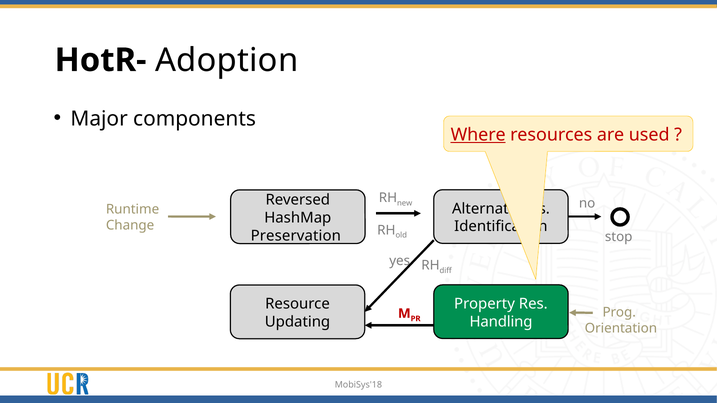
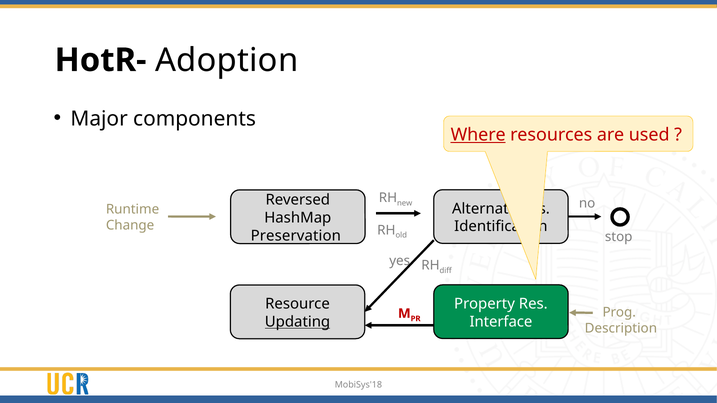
Handling: Handling -> Interface (501, 322)
Updating underline: none -> present (297, 322)
Orientation: Orientation -> Description (621, 329)
